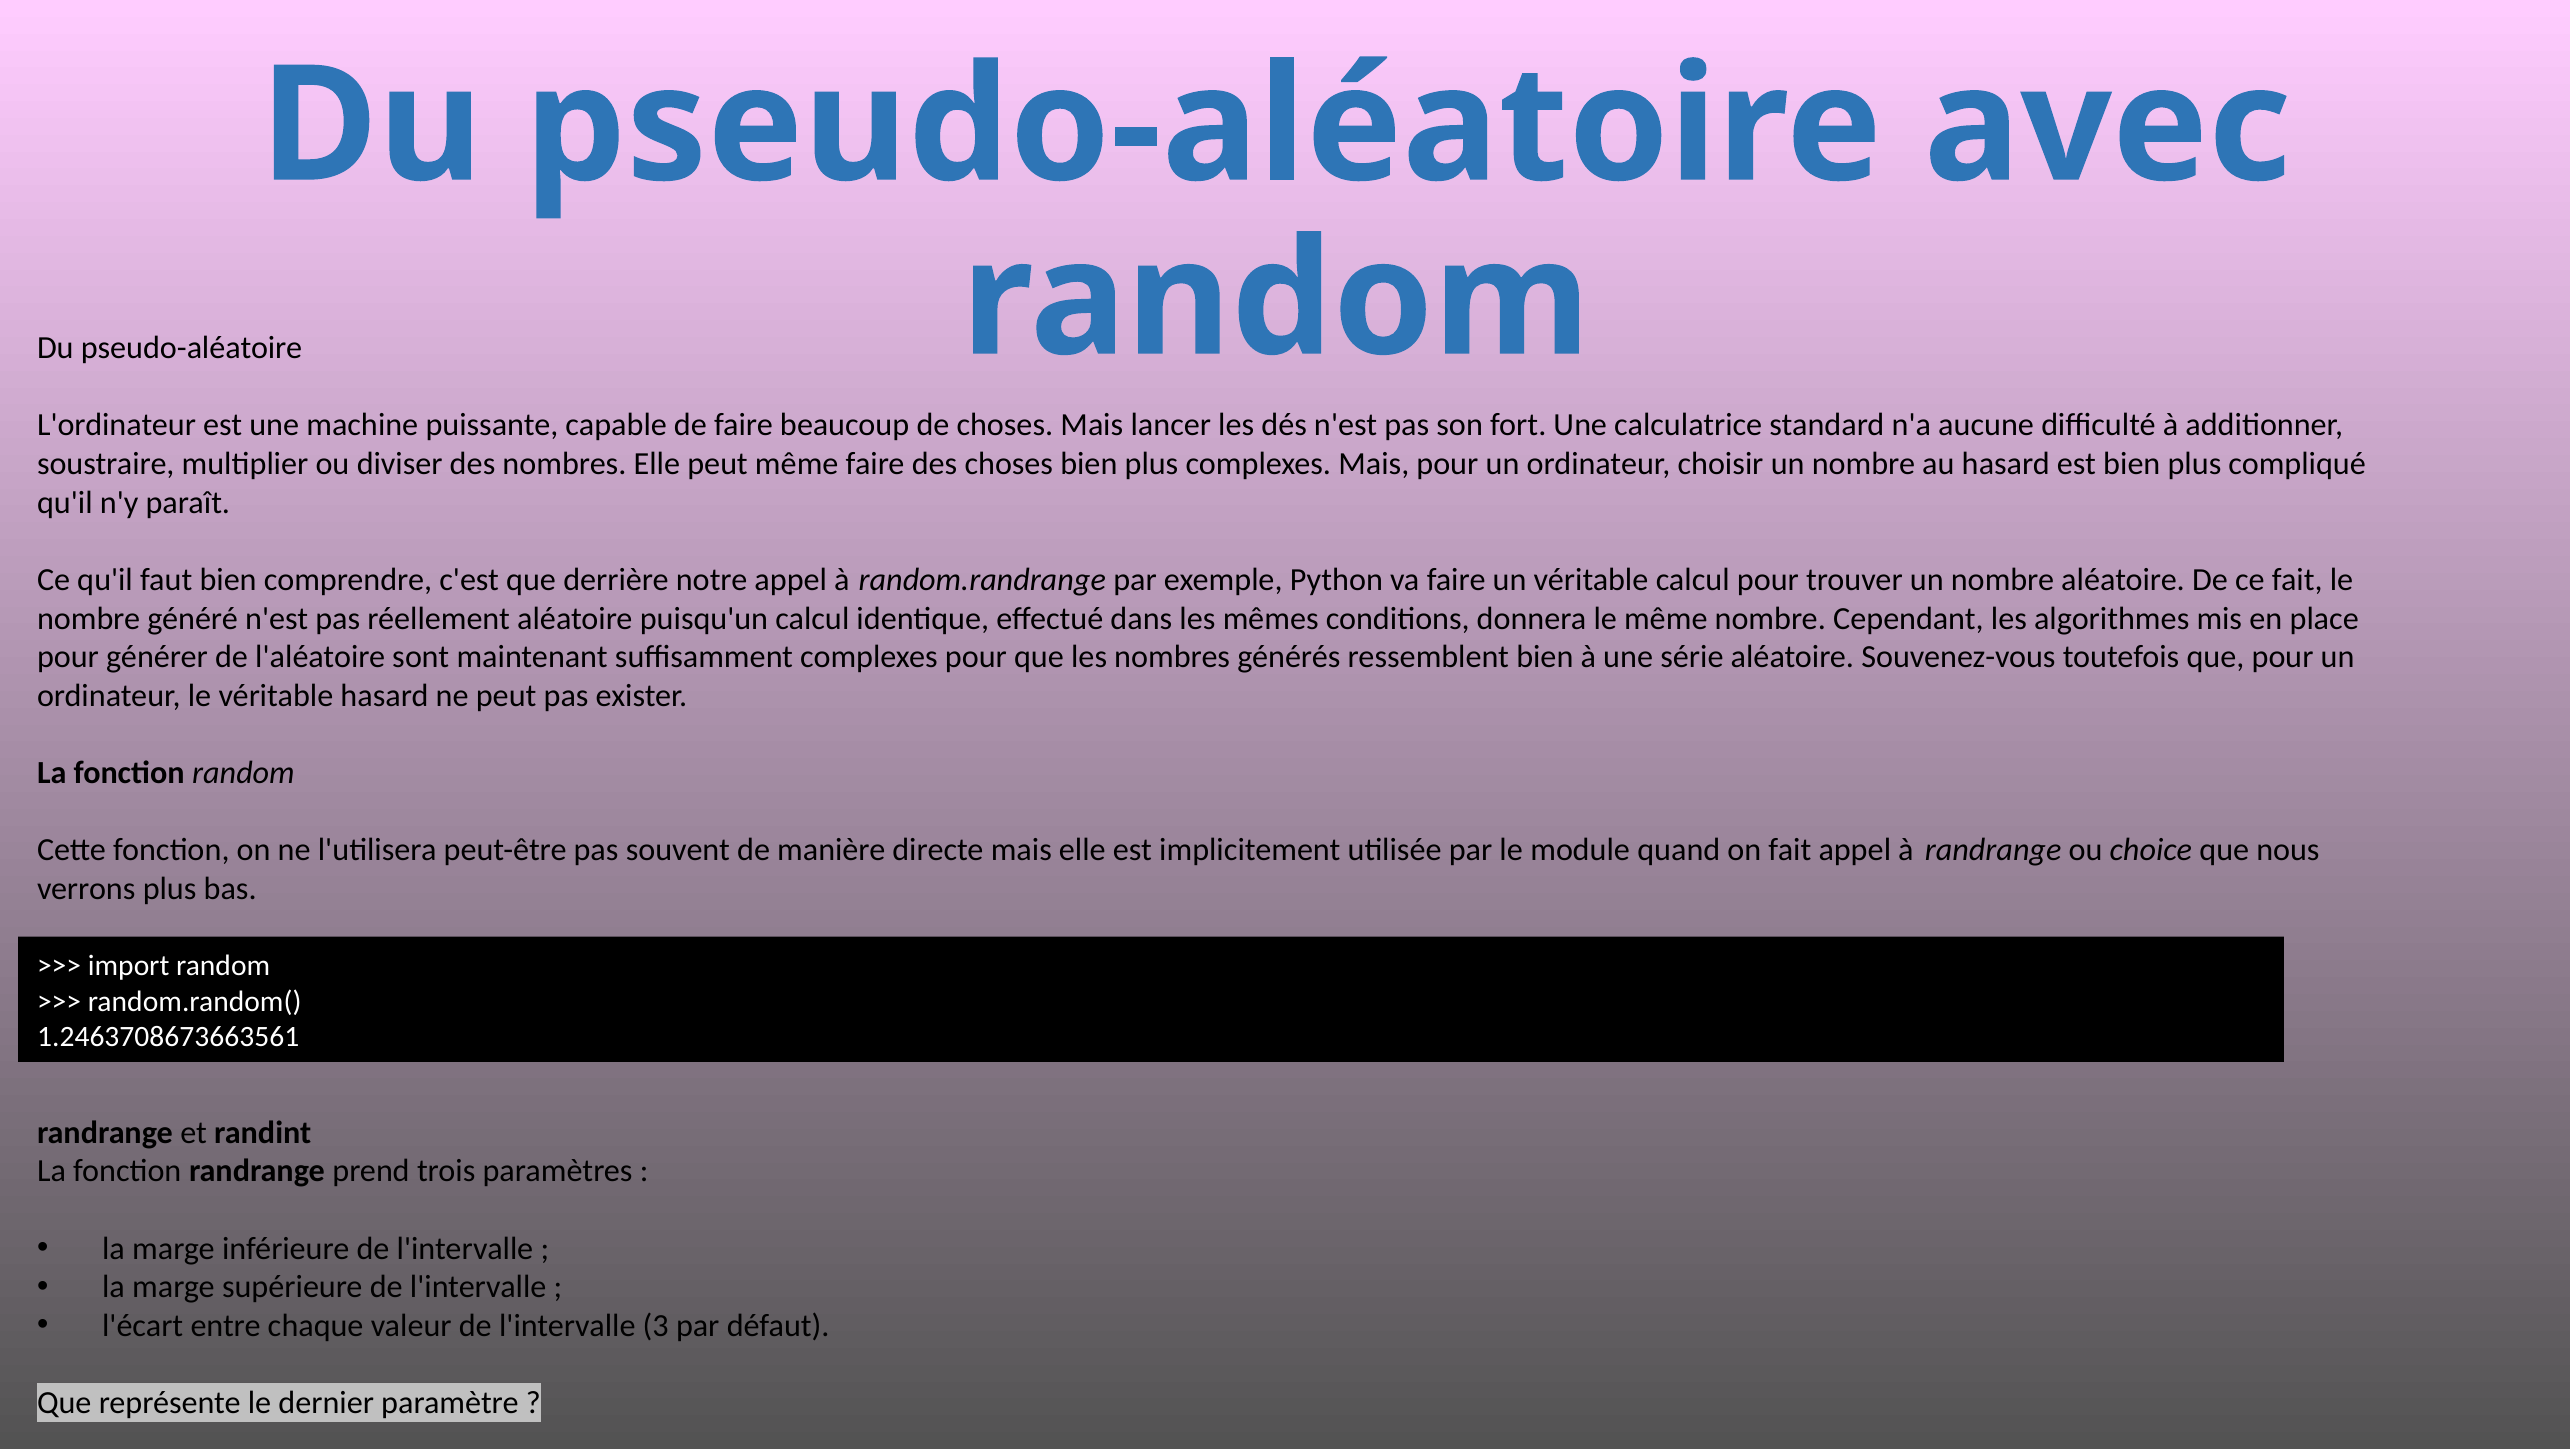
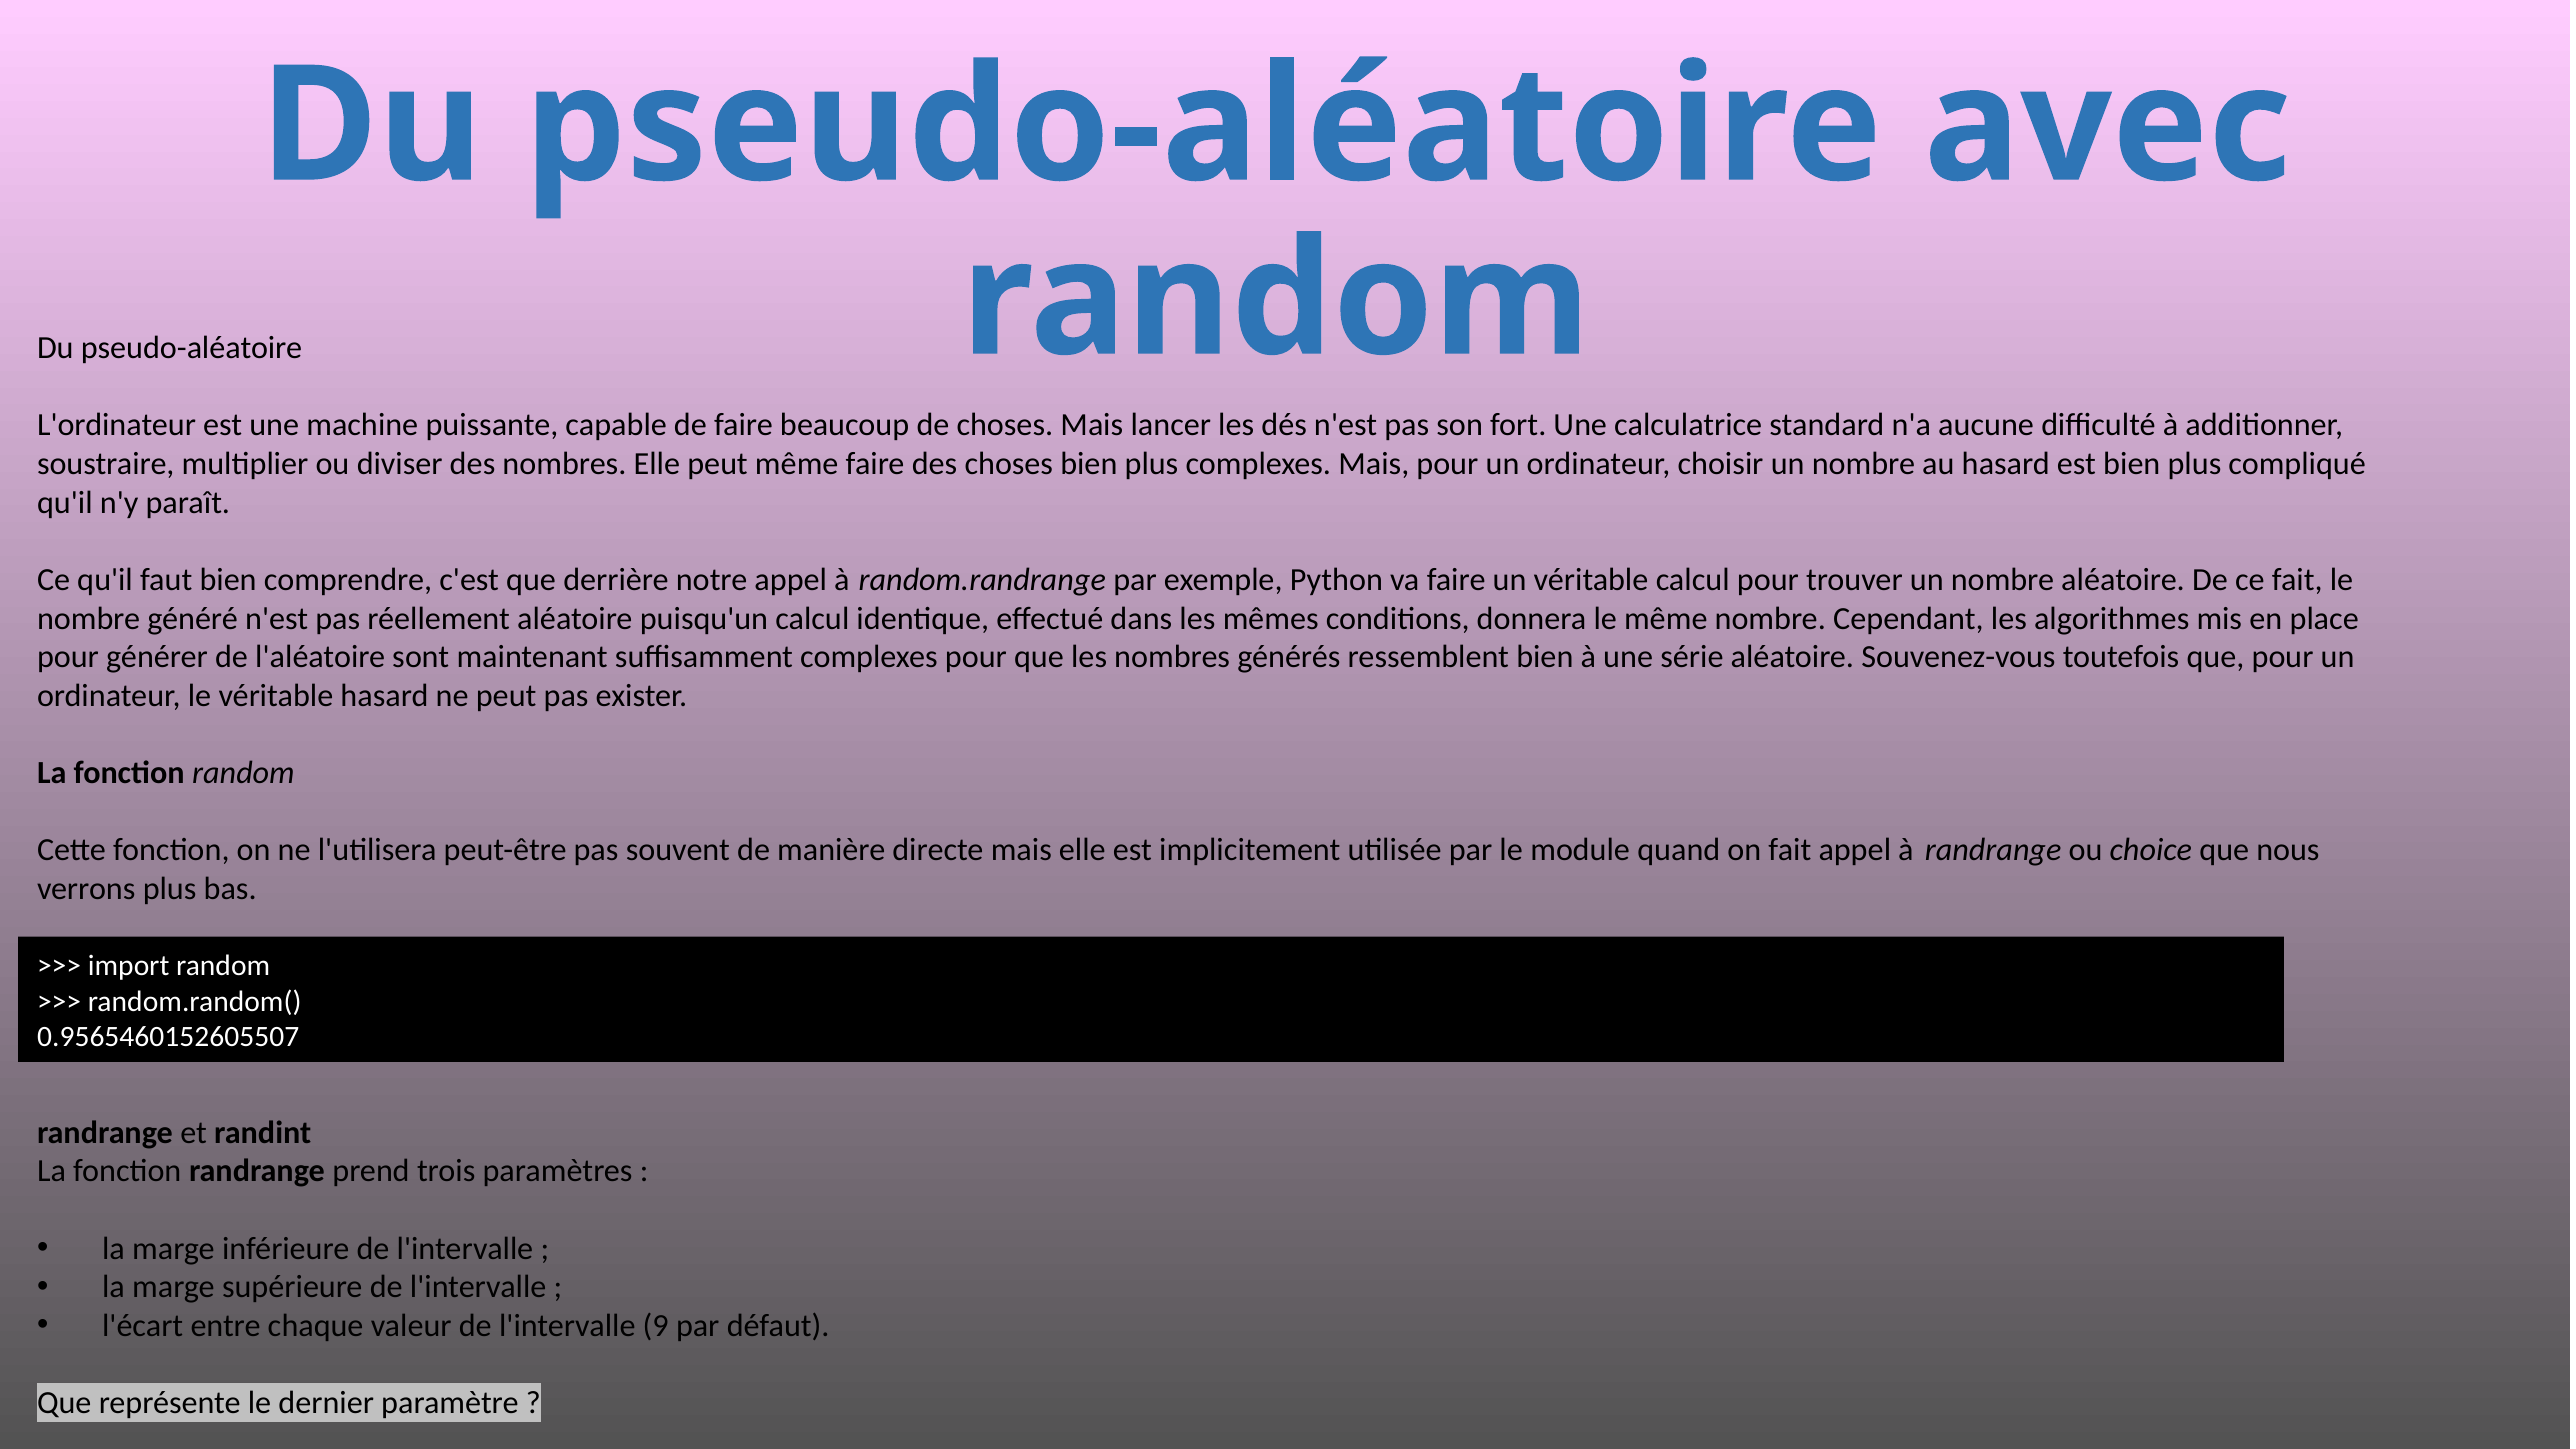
1.2463708673663561: 1.2463708673663561 -> 0.9565460152605507 (168, 1037)
3: 3 -> 9 (656, 1326)
